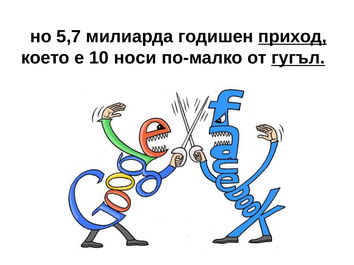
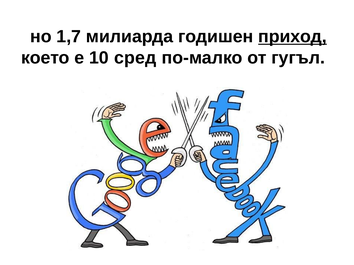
5,7: 5,7 -> 1,7 (69, 37)
носи: носи -> сред (135, 58)
гугъл underline: present -> none (298, 58)
